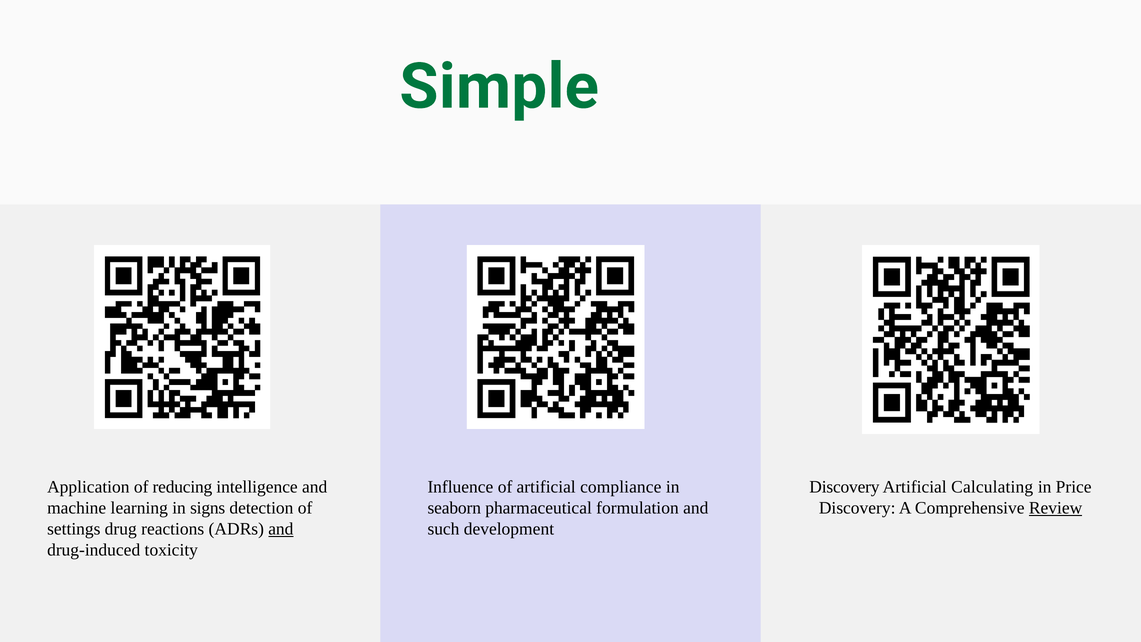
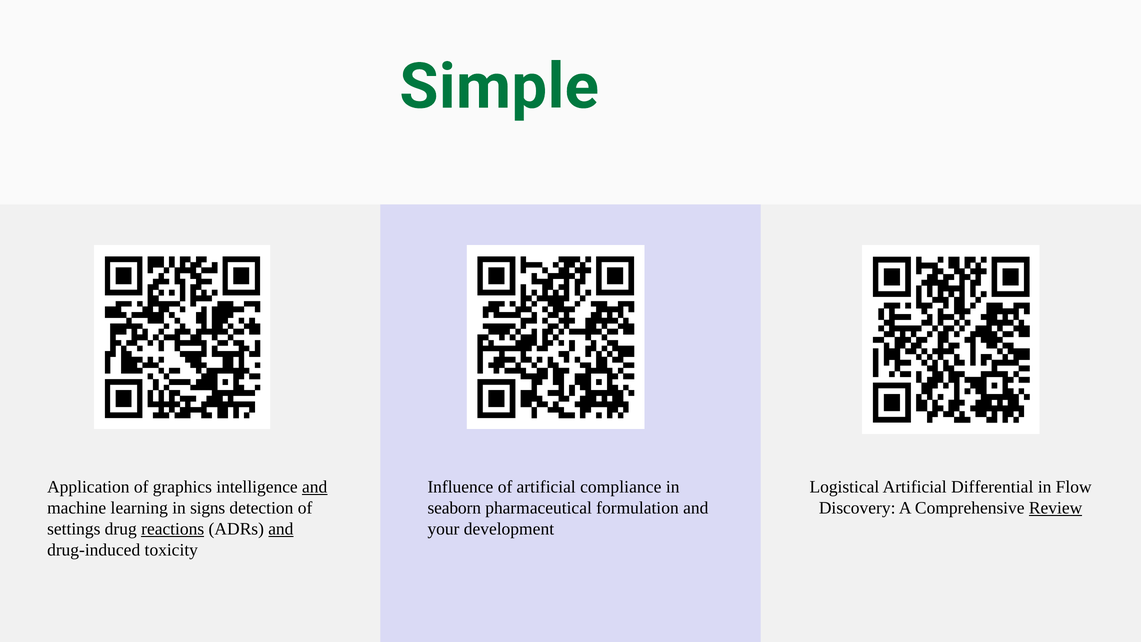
reducing: reducing -> graphics (182, 487)
and underline: none -> present (315, 487)
Discovery: Discovery -> Logistical (844, 487)
Calculating: Calculating -> Differential (992, 487)
Price: Price -> Flow (1074, 487)
reactions underline: none -> present (173, 529)
such: such -> your (443, 529)
